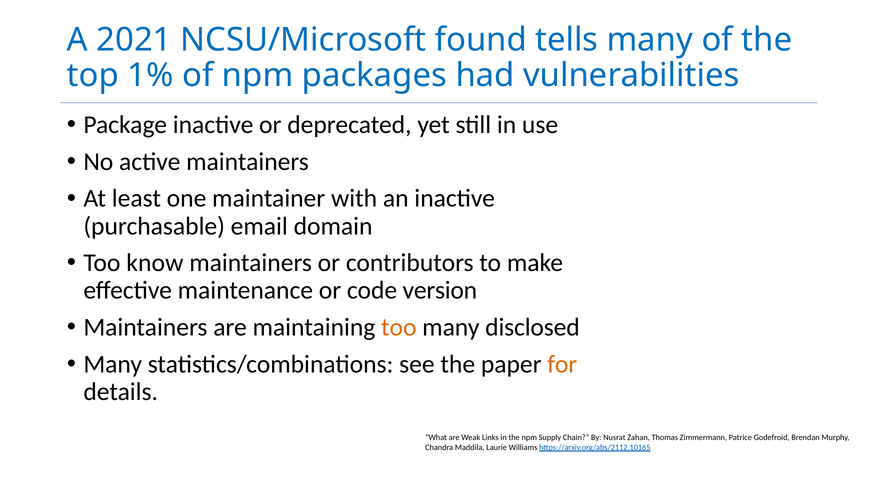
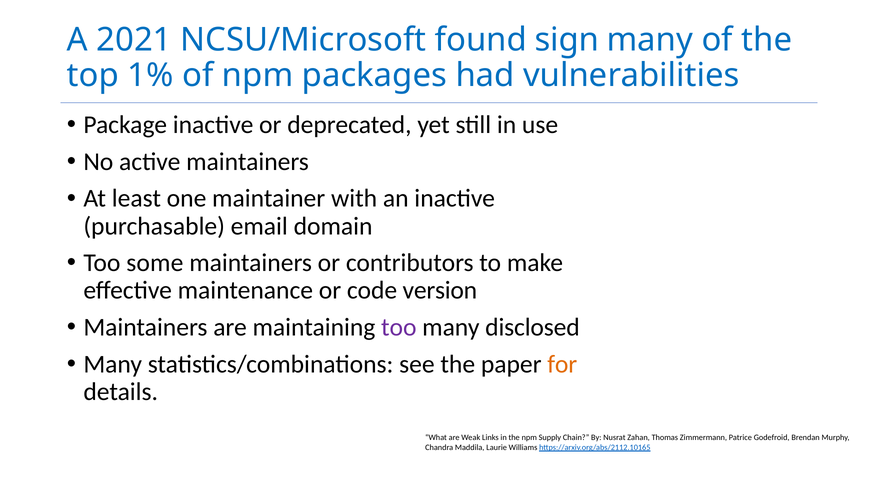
tells: tells -> sign (567, 40)
know: know -> some (155, 263)
too colour: orange -> purple (399, 327)
